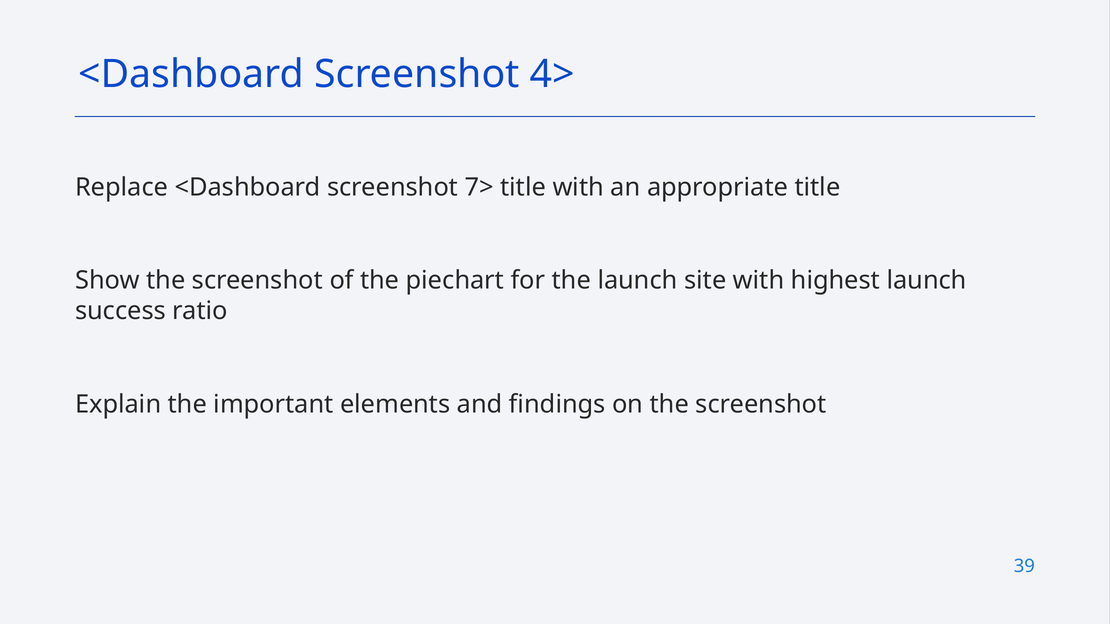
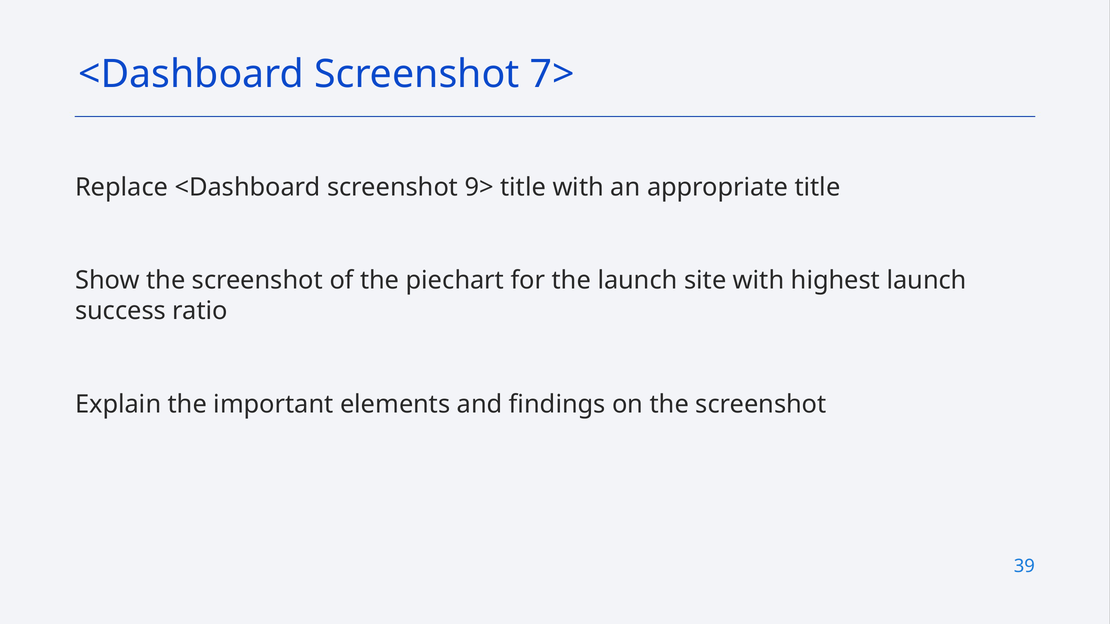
4>: 4> -> 7> (552, 74)
7>: 7> -> 9> (479, 187)
